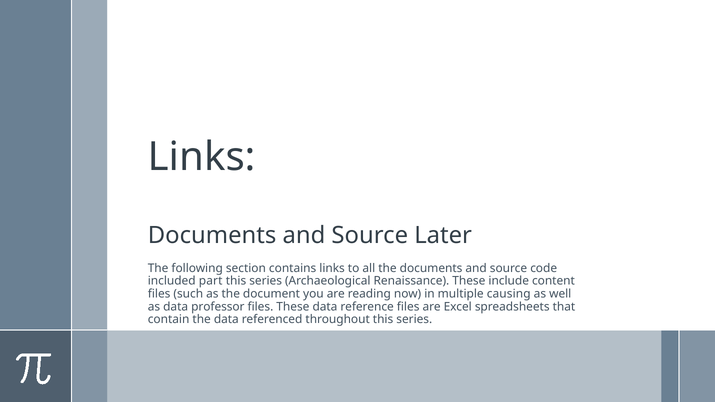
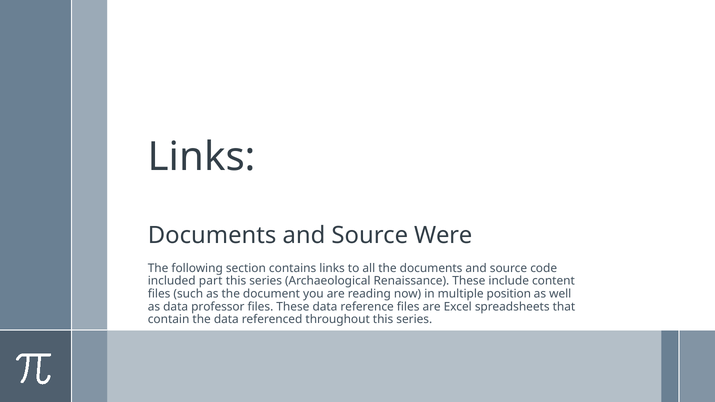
Later: Later -> Were (443, 235)
causing: causing -> position (509, 294)
